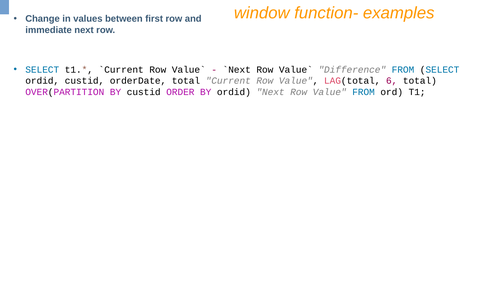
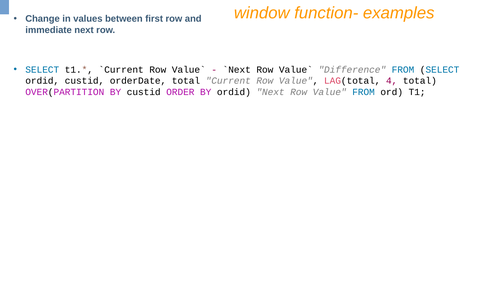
6: 6 -> 4 (392, 81)
